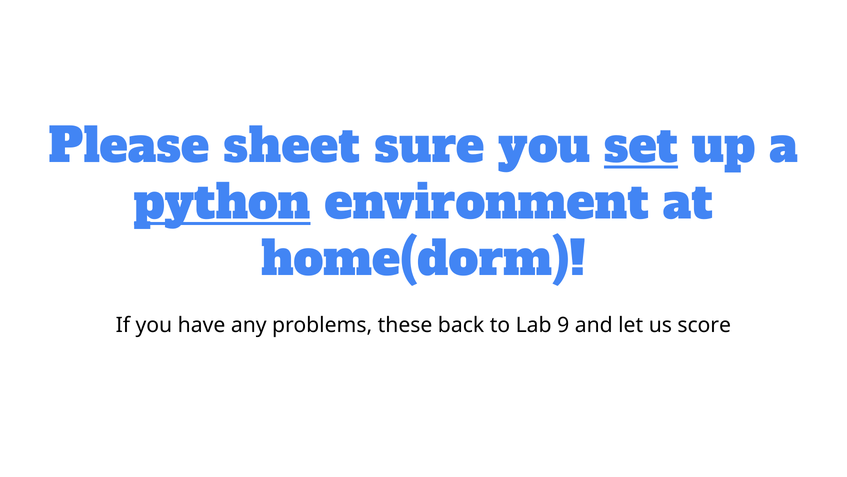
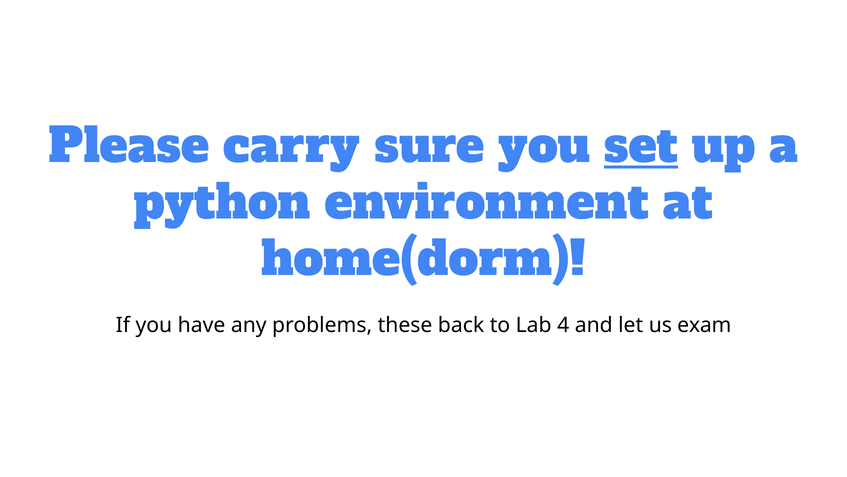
sheet: sheet -> carry (292, 147)
python underline: present -> none (222, 203)
9: 9 -> 4 (563, 325)
score: score -> exam (704, 325)
